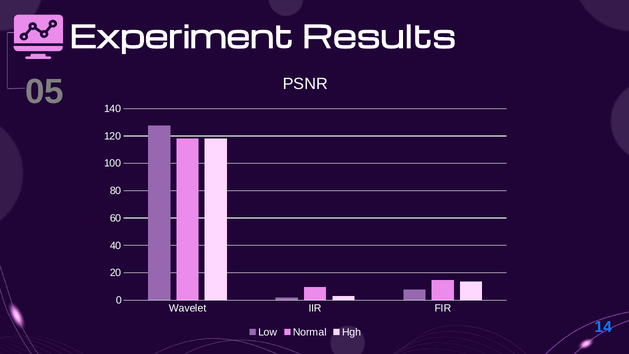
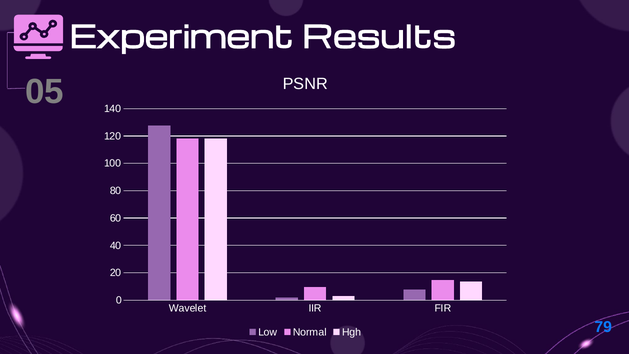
14: 14 -> 79 (603, 327)
